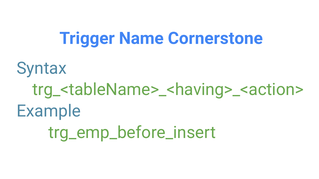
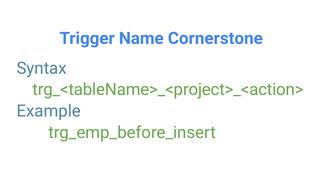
trg_<tableName>_<having>_<action>: trg_<tableName>_<having>_<action> -> trg_<tableName>_<project>_<action> (168, 90)
